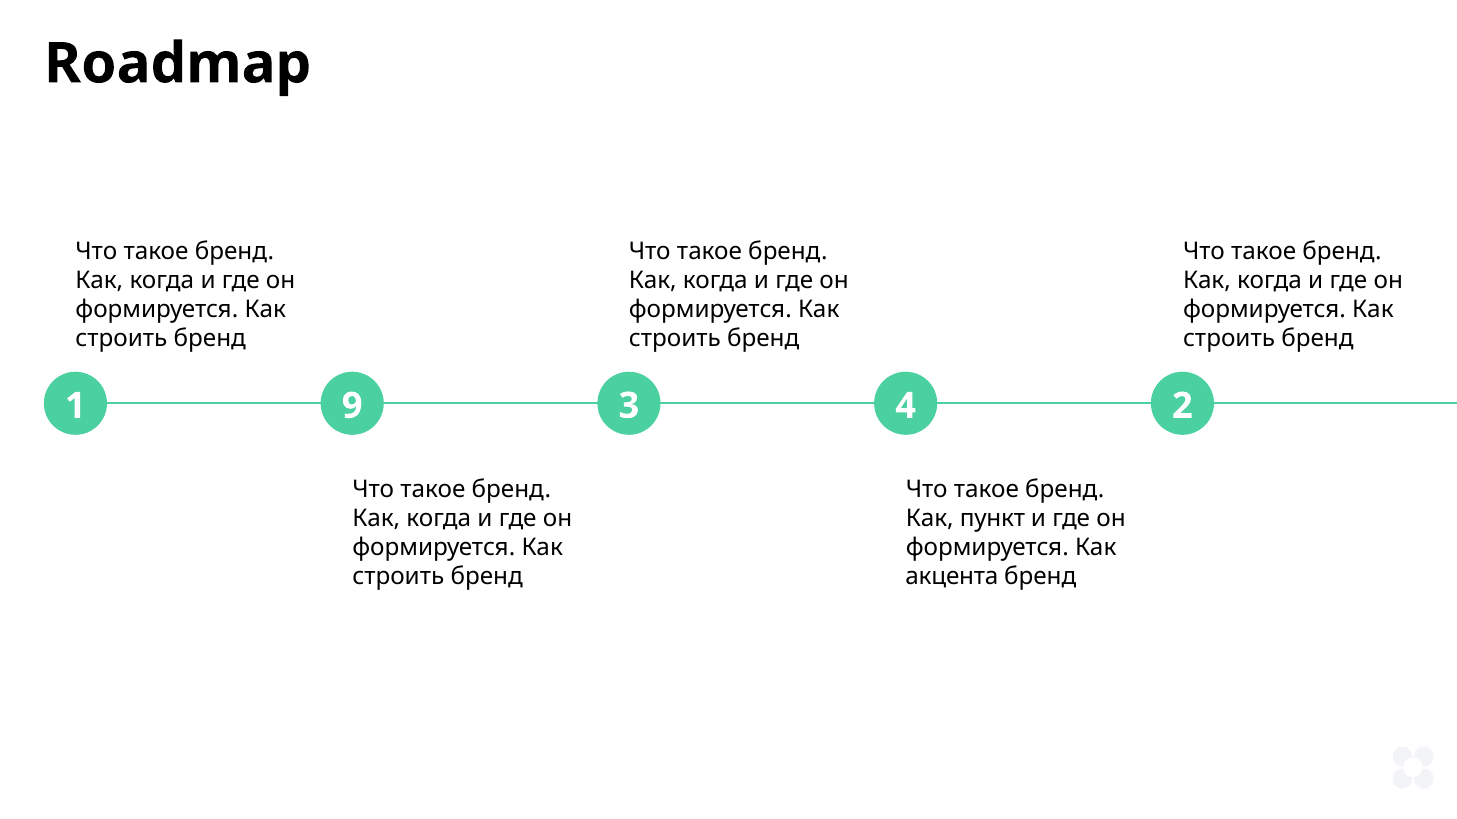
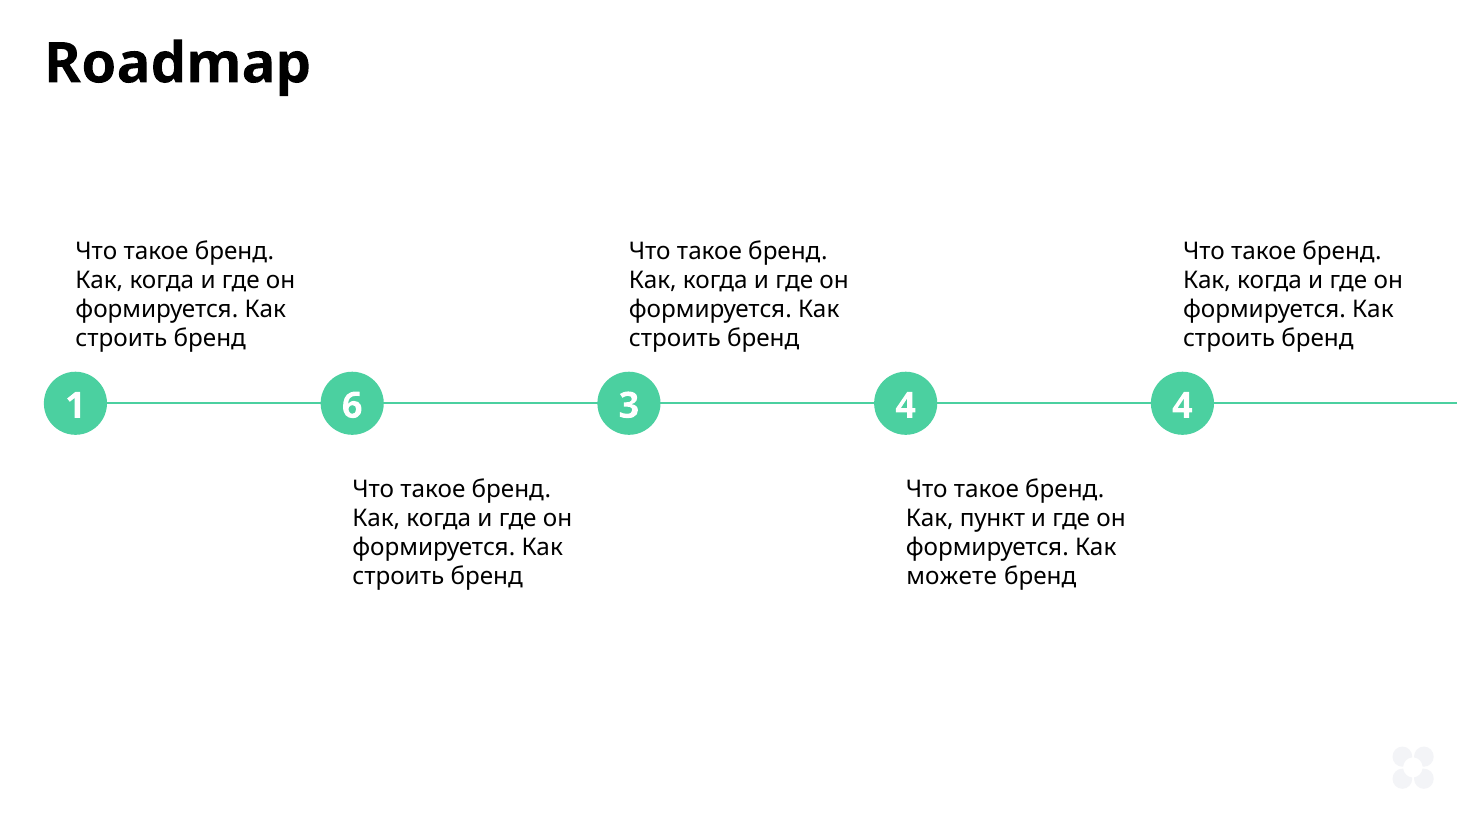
9: 9 -> 6 (352, 406)
4 2: 2 -> 4 (1182, 406)
акцента: акцента -> можете (952, 577)
